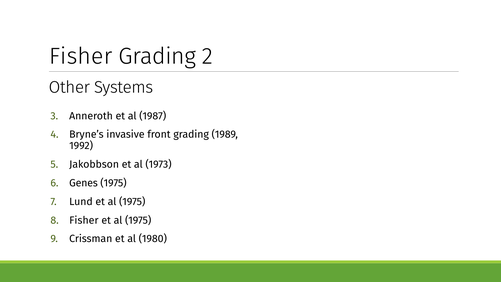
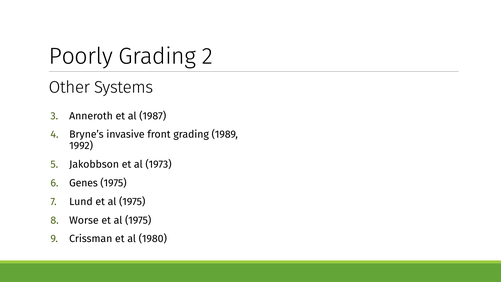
Fisher: Fisher -> Poorly (81, 56)
Fisher: Fisher -> Worse (84, 220)
